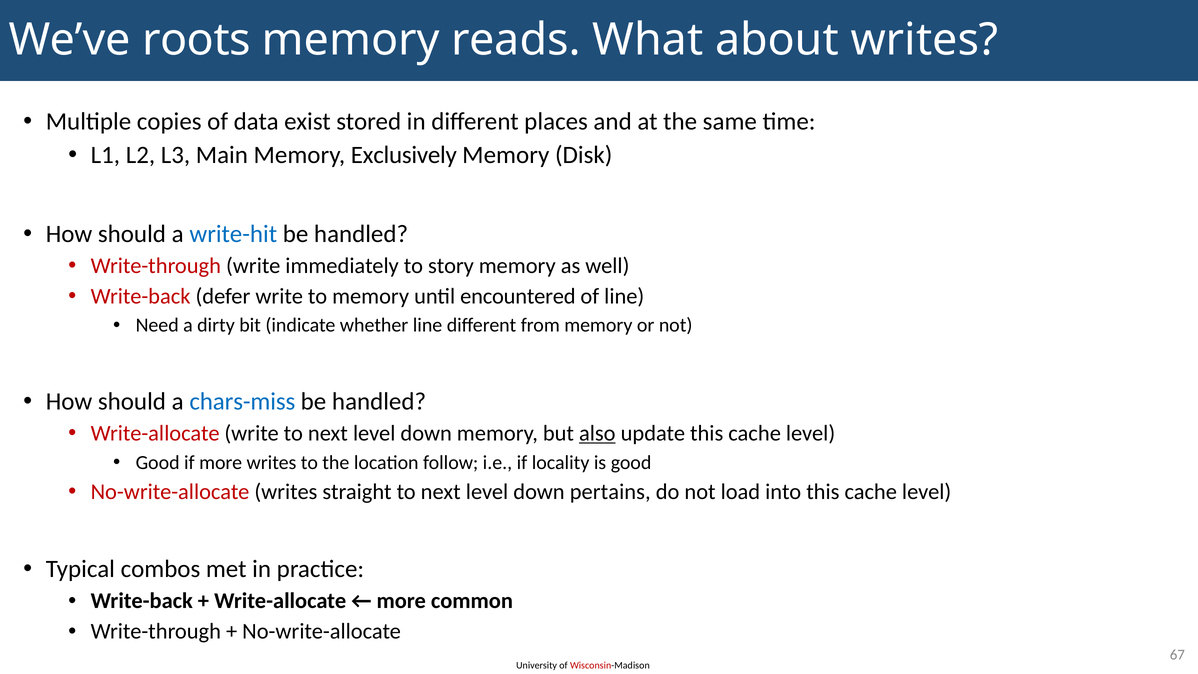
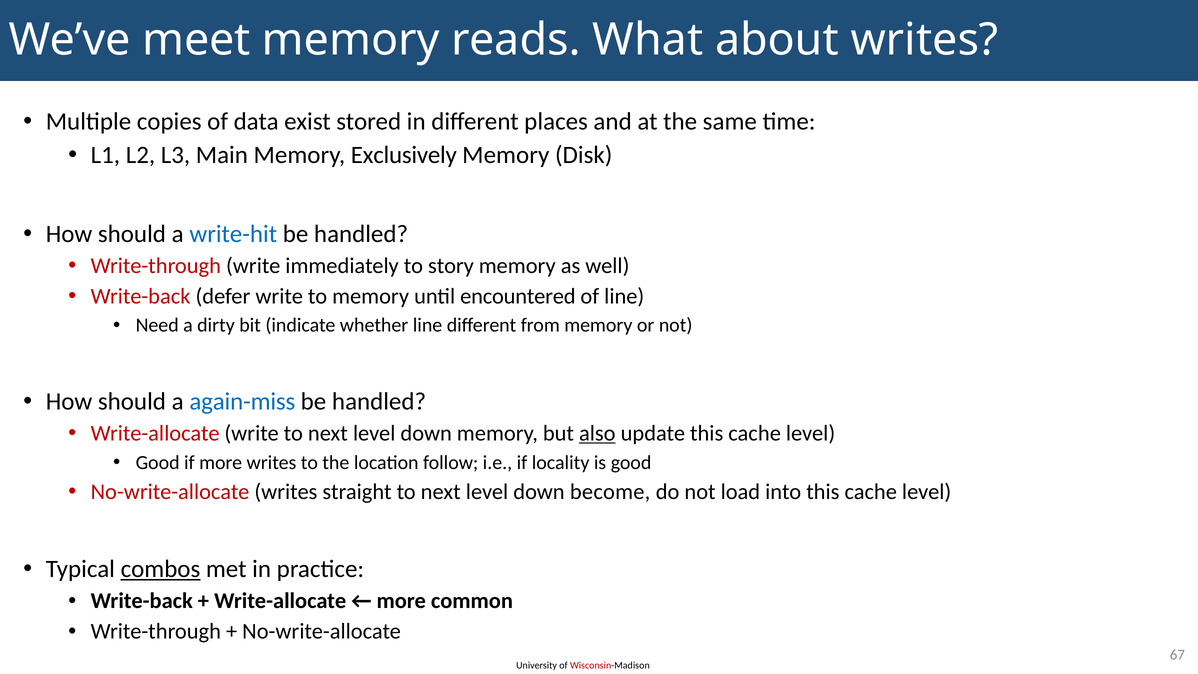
roots: roots -> meet (196, 40)
chars-miss: chars-miss -> again-miss (242, 401)
pertains: pertains -> become (610, 491)
combos underline: none -> present (160, 569)
